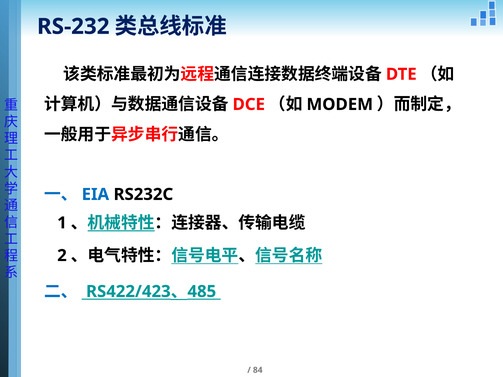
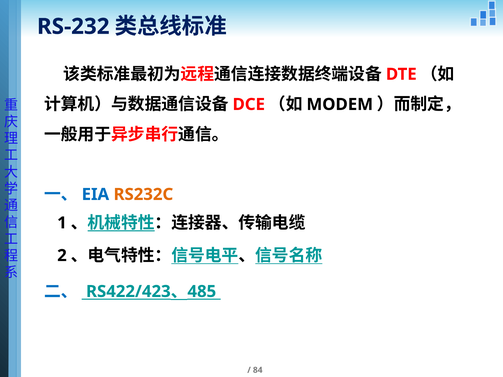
RS232C colour: black -> orange (143, 195)
